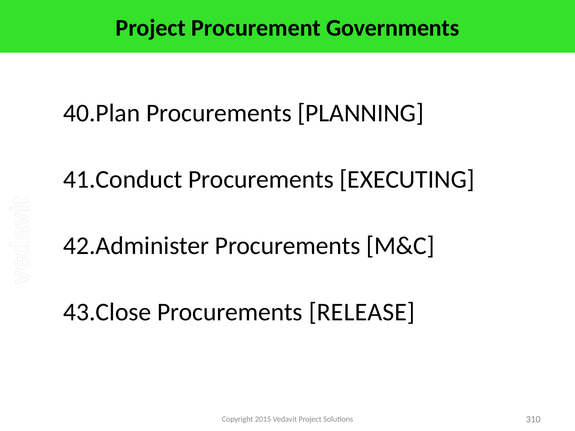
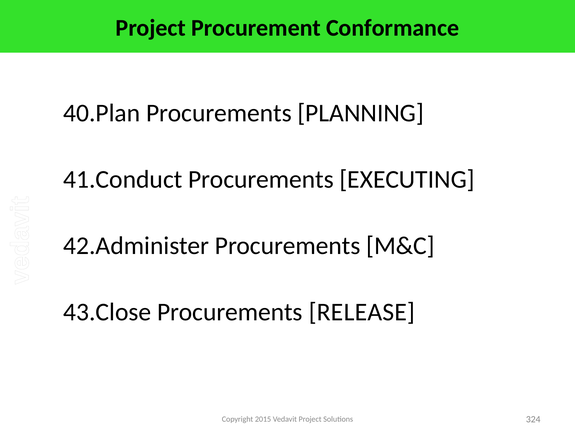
Governments: Governments -> Conformance (393, 28)
310: 310 -> 324 (533, 420)
